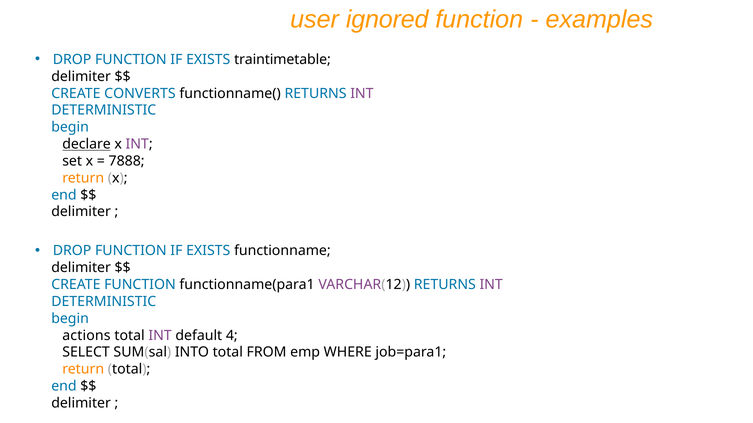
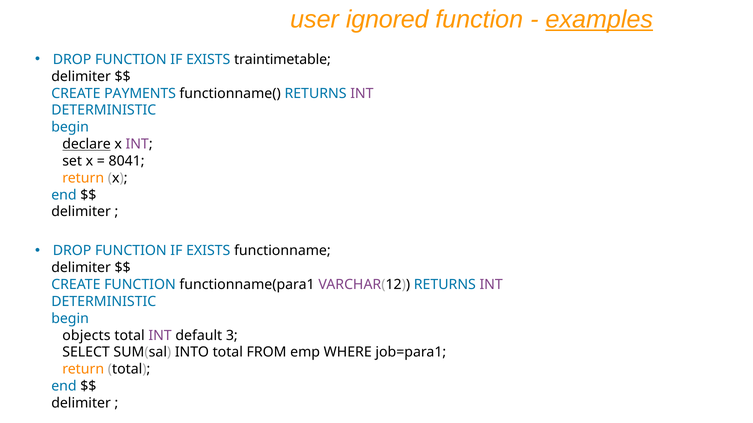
examples underline: none -> present (599, 20)
CONVERTS: CONVERTS -> PAYMENTS (140, 94)
7888: 7888 -> 8041 (127, 161)
actions: actions -> objects (86, 336)
4: 4 -> 3 (232, 336)
